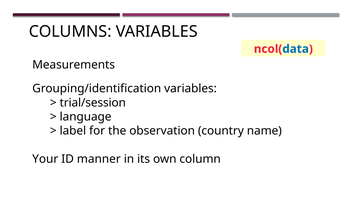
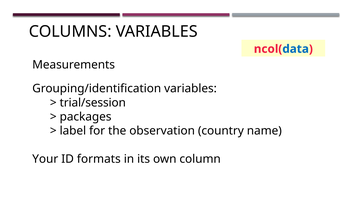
language: language -> packages (86, 117)
manner: manner -> formats (99, 159)
